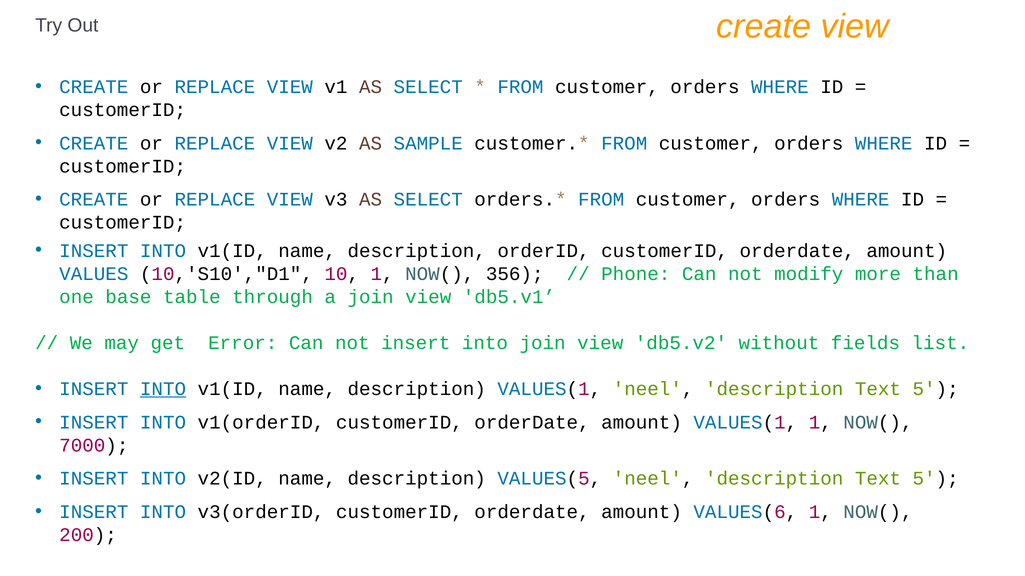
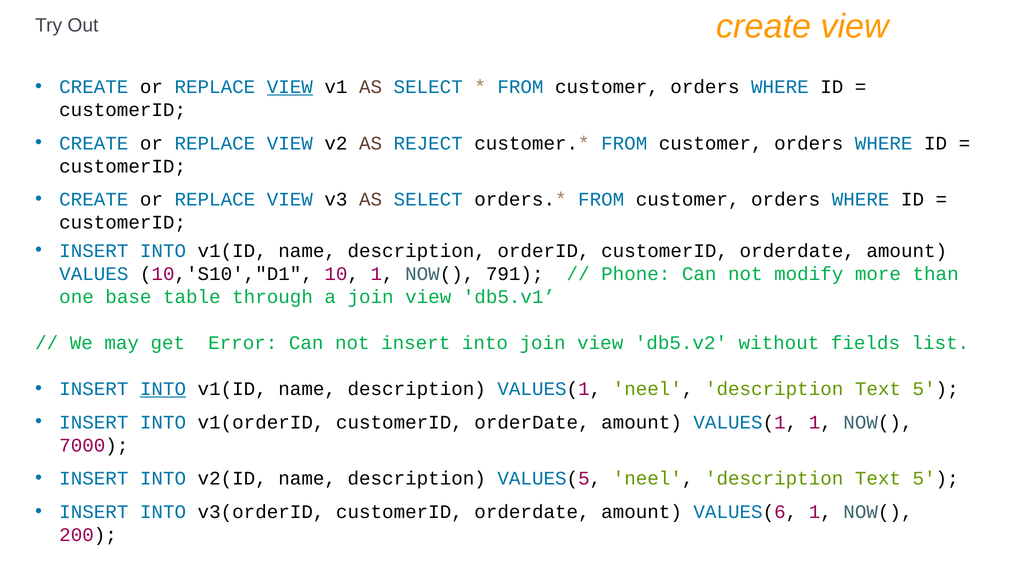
VIEW underline: none -> present (290, 87)
SAMPLE: SAMPLE -> REJECT (428, 143)
356: 356 -> 791 (515, 274)
